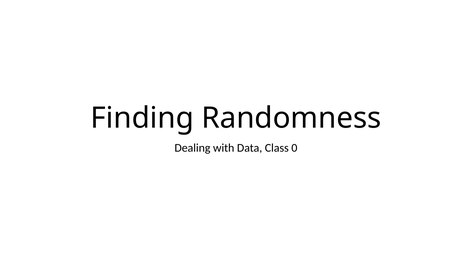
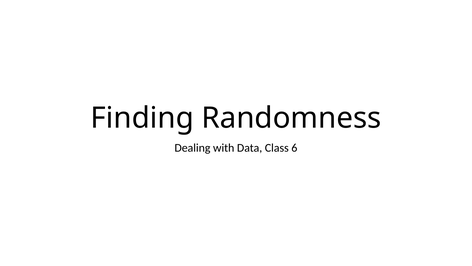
0: 0 -> 6 (294, 148)
